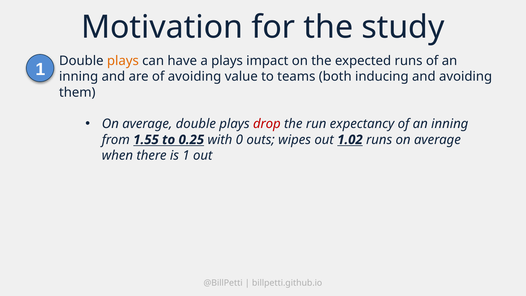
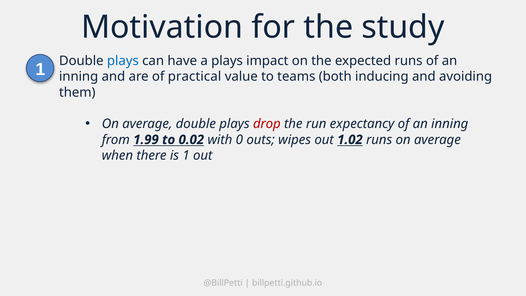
plays colour: orange -> blue (123, 61)
of avoiding: avoiding -> practical (195, 77)
1.55: 1.55 -> 1.99 (146, 140)
0.25: 0.25 -> 0.02 (191, 140)
